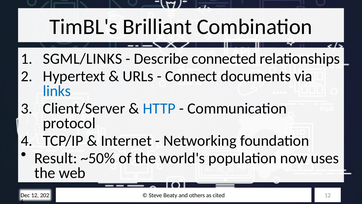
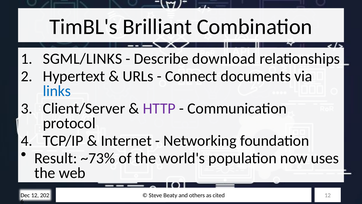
connected: connected -> download (224, 59)
HTTP colour: blue -> purple (159, 108)
~50%: ~50% -> ~73% (98, 158)
